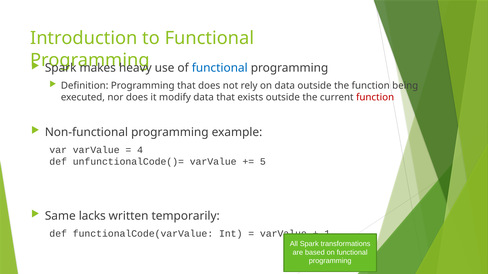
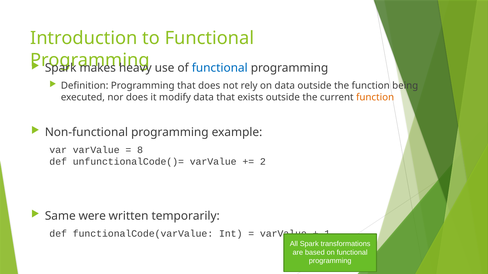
function colour: red -> orange (375, 98)
4: 4 -> 8 (140, 150)
5: 5 -> 2 (263, 162)
lacks: lacks -> were (92, 216)
